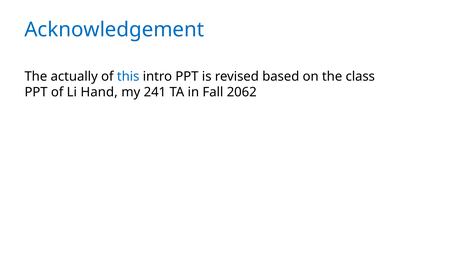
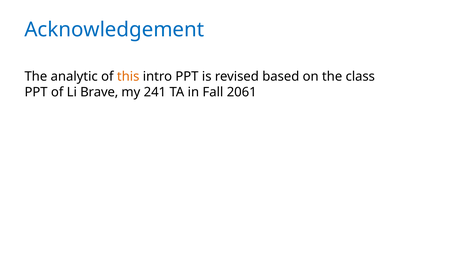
actually: actually -> analytic (74, 76)
this colour: blue -> orange (128, 76)
Hand: Hand -> Brave (99, 92)
2062: 2062 -> 2061 (242, 92)
